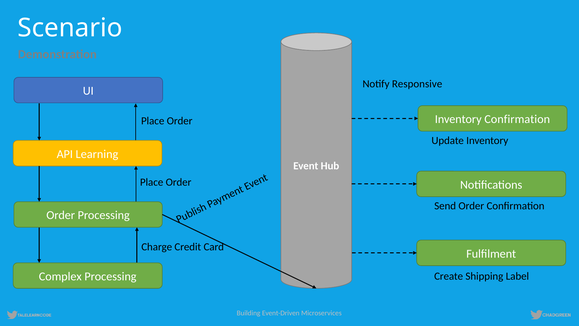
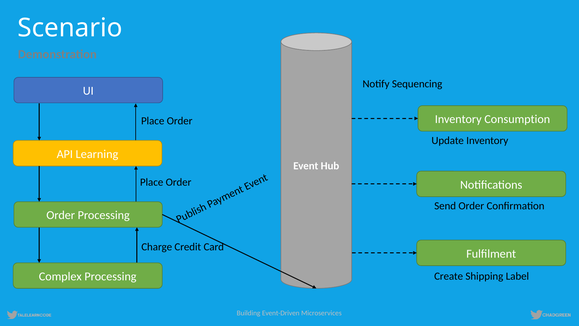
Responsive: Responsive -> Sequencing (417, 84)
Inventory Confirmation: Confirmation -> Consumption (517, 119)
